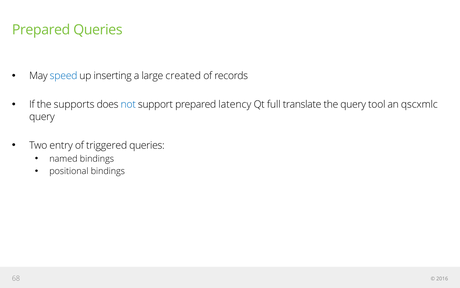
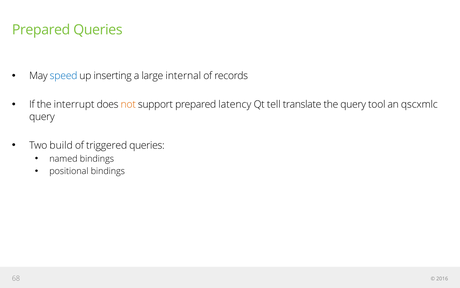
created: created -> internal (183, 76)
supports: supports -> interrupt (74, 104)
not colour: blue -> orange (128, 104)
full: full -> tell (274, 104)
entry: entry -> build (61, 145)
